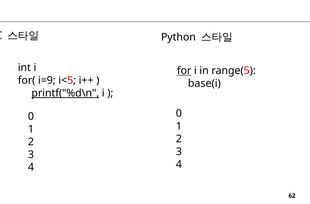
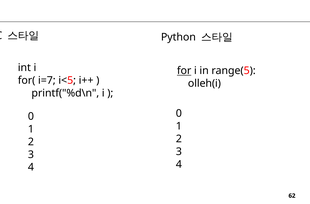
i=9: i=9 -> i=7 (47, 80)
base(i: base(i -> olleh(i (204, 83)
printf("%d\n underline: present -> none (65, 93)
